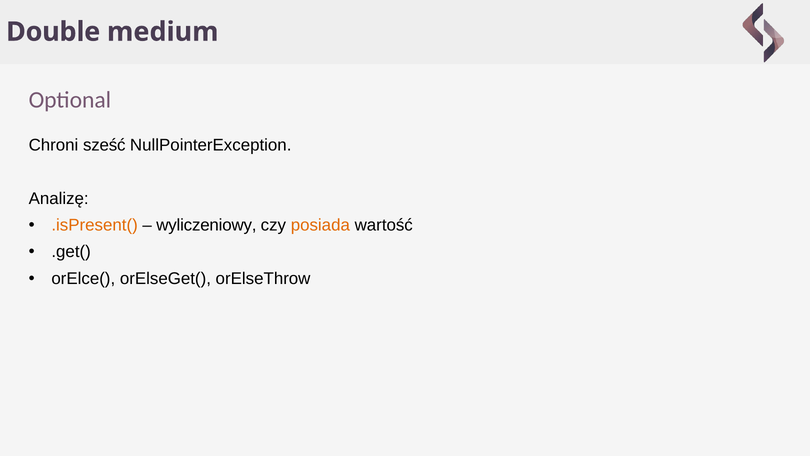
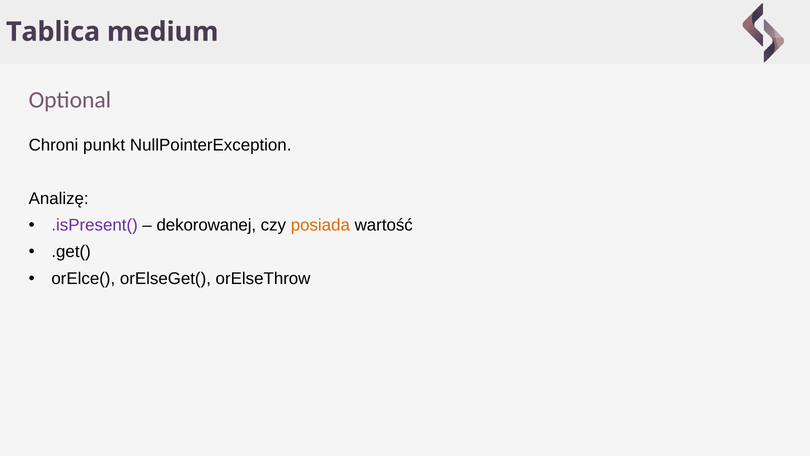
Double: Double -> Tablica (53, 32)
sześć: sześć -> punkt (104, 145)
.isPresent( colour: orange -> purple (95, 225)
wyliczeniowy: wyliczeniowy -> dekorowanej (206, 225)
